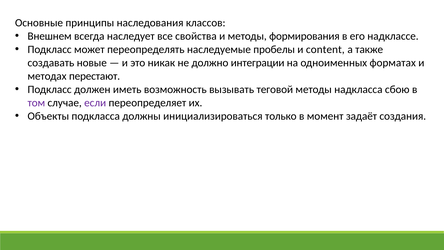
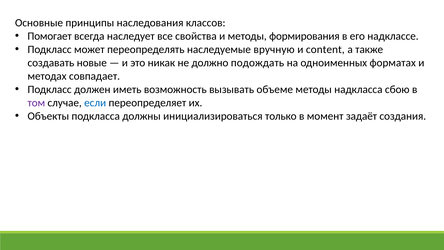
Внешнем: Внешнем -> Помогает (50, 36)
пробелы: пробелы -> вручную (274, 49)
интеграции: интеграции -> подождать (258, 63)
перестают: перестают -> совпадает (95, 76)
теговой: теговой -> объеме (275, 89)
если colour: purple -> blue (95, 103)
